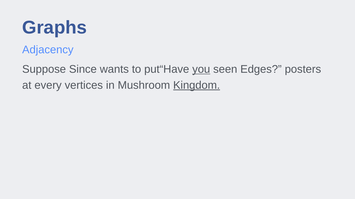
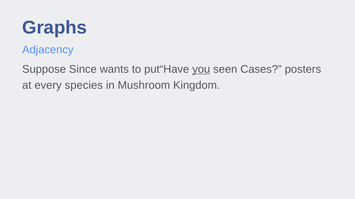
Edges: Edges -> Cases (261, 69)
vertices: vertices -> species (84, 85)
Kingdom underline: present -> none (197, 85)
